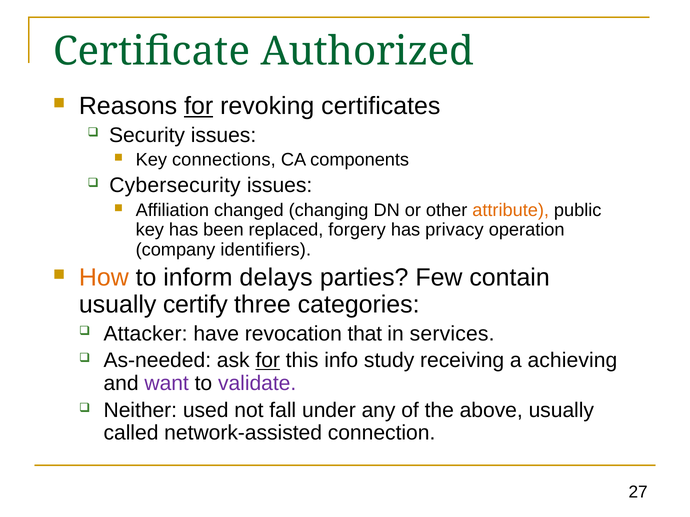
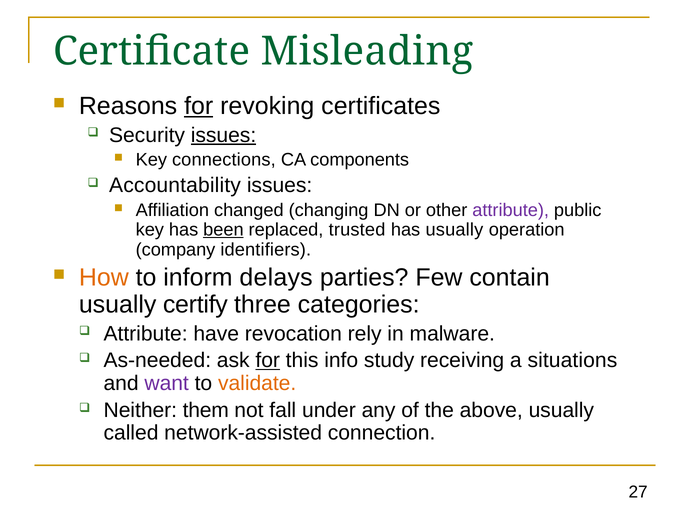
Authorized: Authorized -> Misleading (367, 52)
issues underline: none -> present (223, 135)
Cybersecurity: Cybersecurity -> Accountability (175, 186)
attribute colour: orange -> purple (511, 210)
been underline: none -> present (223, 230)
forgery: forgery -> trusted (357, 230)
has privacy: privacy -> usually (454, 230)
Attacker: Attacker -> Attribute (146, 334)
that: that -> rely (365, 334)
services: services -> malware (452, 334)
achieving: achieving -> situations (572, 361)
validate colour: purple -> orange (257, 384)
used: used -> them (206, 411)
